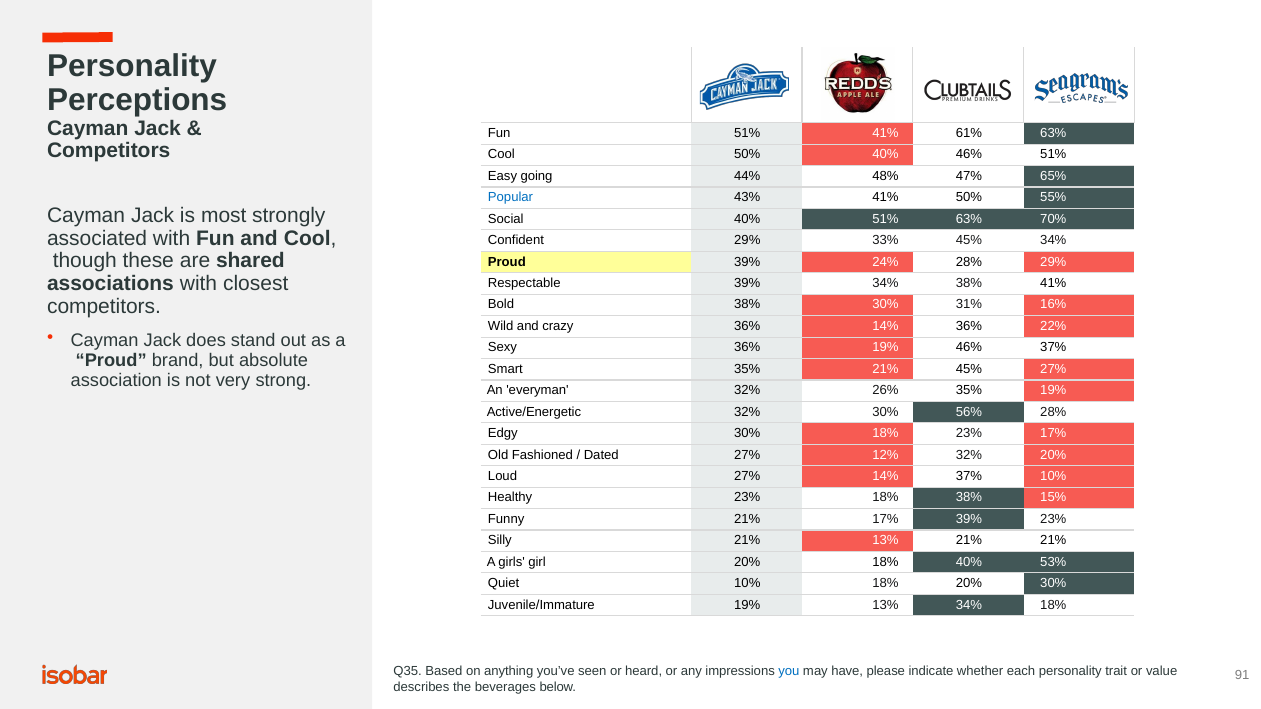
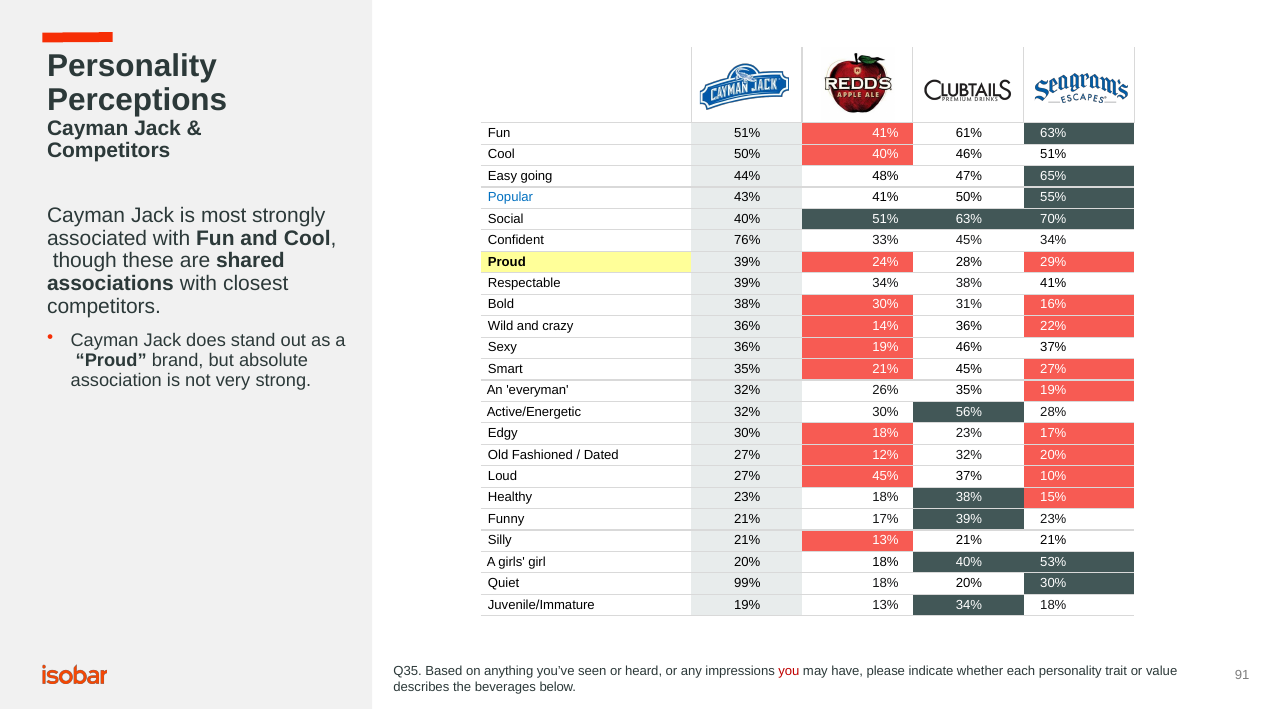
Confident 29%: 29% -> 76% (747, 240)
27% 14%: 14% -> 45% (885, 476)
Quiet 10%: 10% -> 99% (747, 584)
you colour: blue -> red (789, 672)
